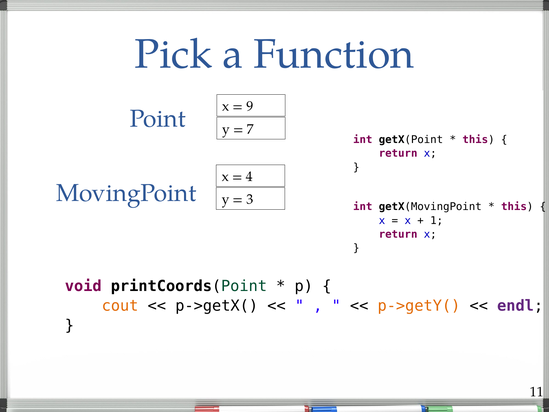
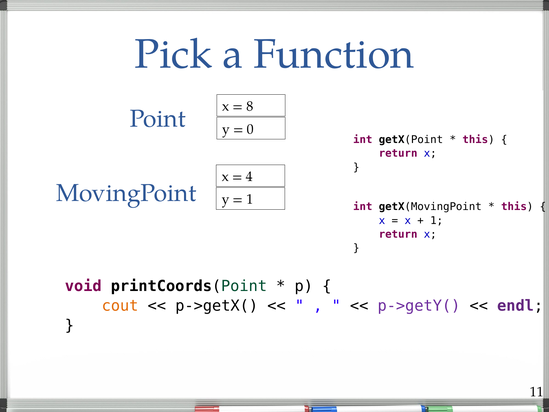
9: 9 -> 8 (250, 106)
7: 7 -> 0 (250, 129)
3: 3 -> 1 (250, 199)
p->getY( colour: orange -> purple (419, 306)
